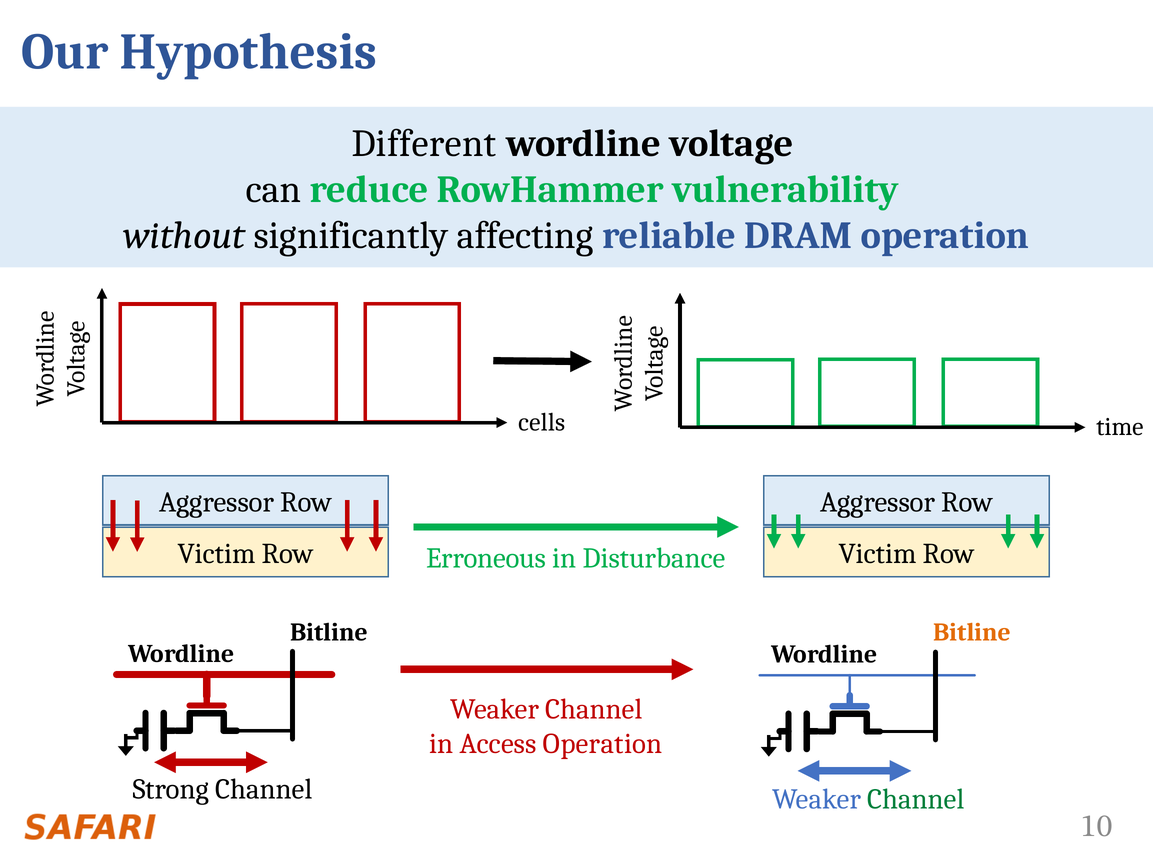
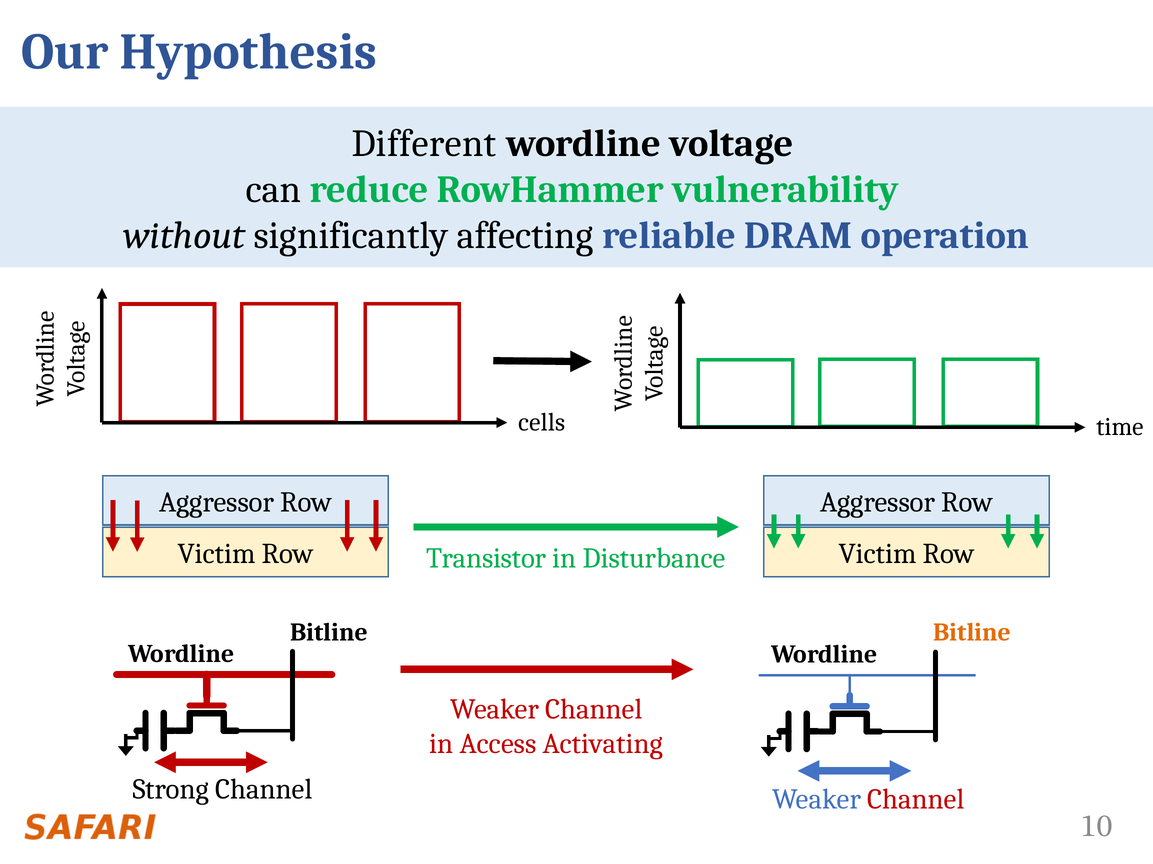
Erroneous: Erroneous -> Transistor (486, 559)
Access Operation: Operation -> Activating (603, 745)
Channel colour: green -> red (916, 800)
